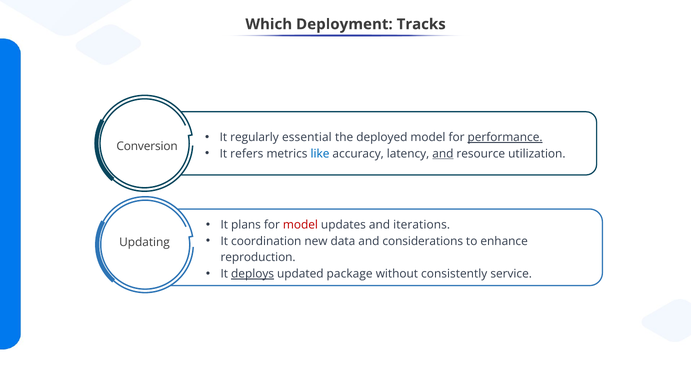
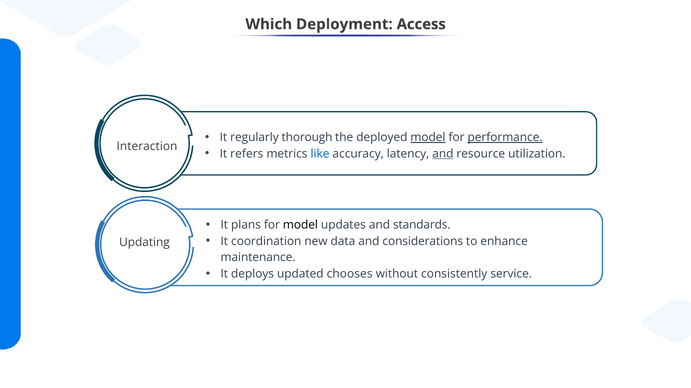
Tracks: Tracks -> Access (421, 24)
essential: essential -> thorough (307, 138)
model underline: none -> present (428, 138)
Conversion: Conversion -> Interaction (147, 146)
model colour: red -> black (300, 225)
iterations: iterations -> standards (422, 225)
reproduction: reproduction -> maintenance (258, 258)
deploys underline: present -> none (253, 274)
package: package -> chooses (350, 274)
